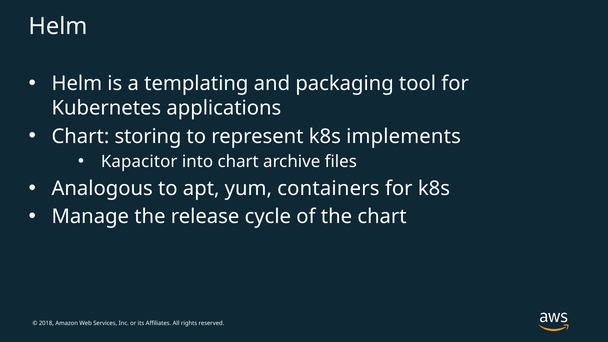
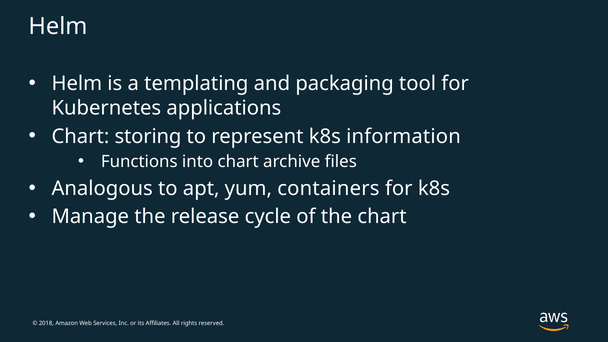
implements: implements -> information (403, 136)
Kapacitor: Kapacitor -> Functions (139, 162)
